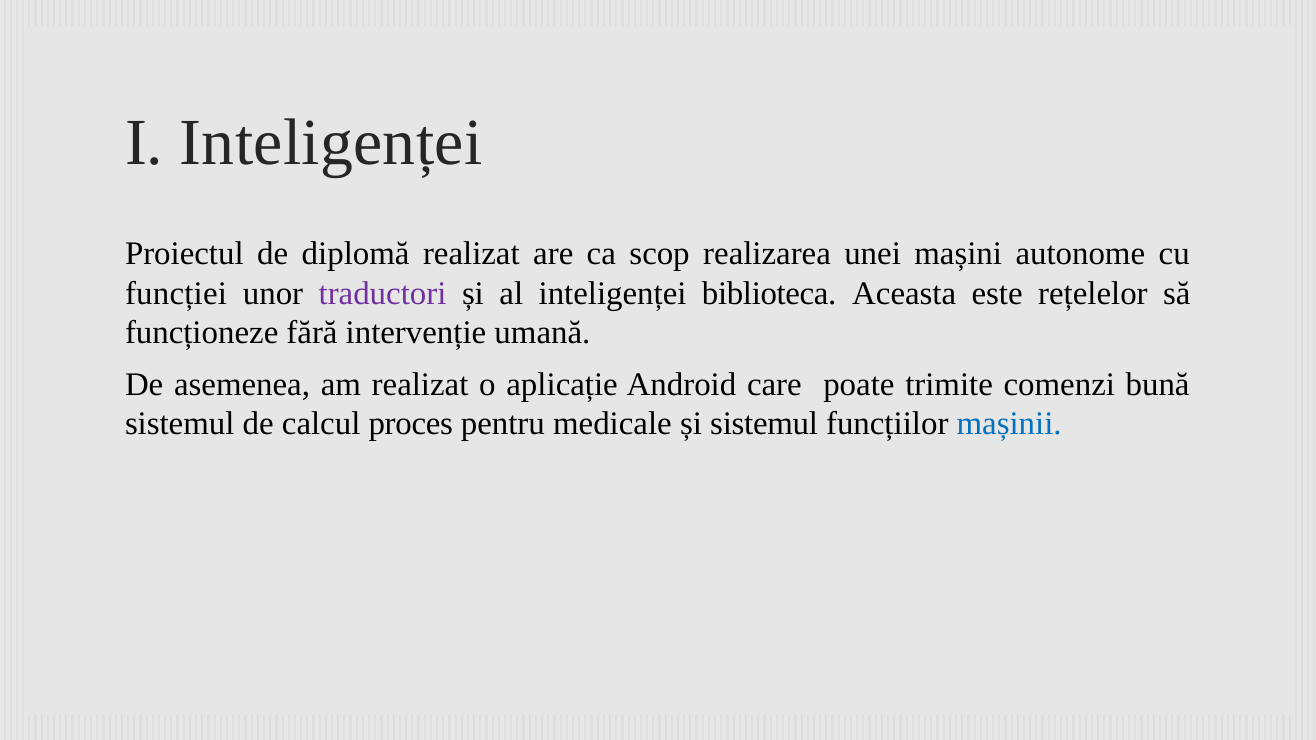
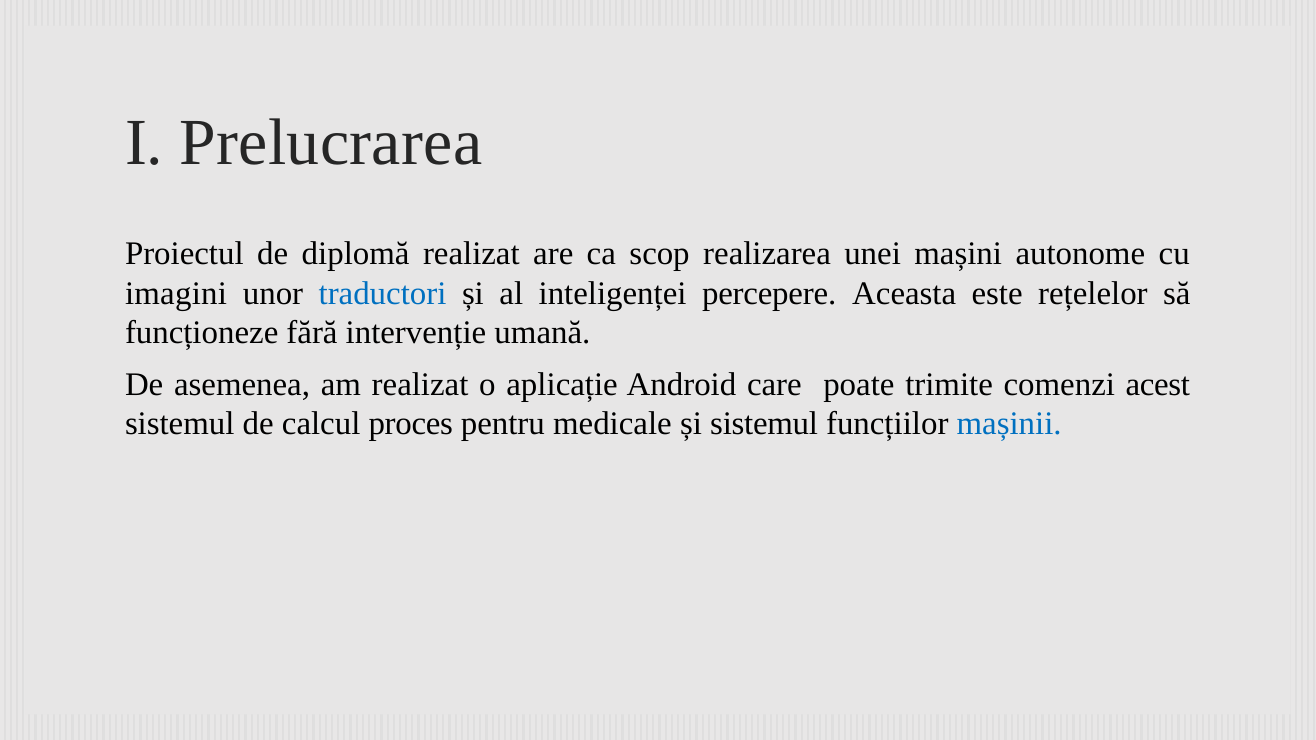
I Inteligenței: Inteligenței -> Prelucrarea (331, 143)
funcției: funcției -> imagini (176, 293)
traductori colour: purple -> blue (383, 293)
biblioteca: biblioteca -> percepere (769, 293)
bună: bună -> acest (1158, 385)
